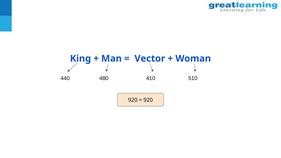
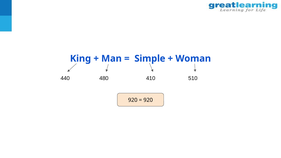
Vector: Vector -> Simple (150, 59)
